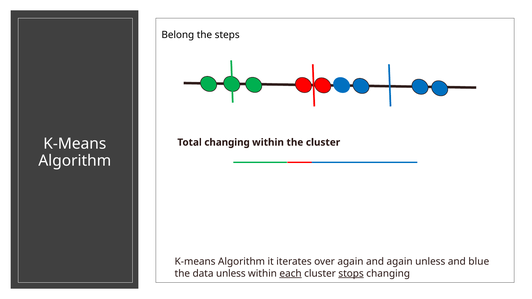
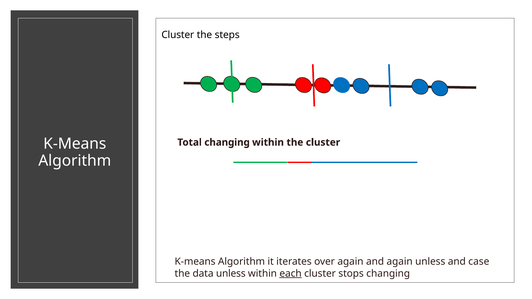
Belong: Belong -> Cluster (178, 35)
blue: blue -> case (479, 262)
stops underline: present -> none (351, 274)
